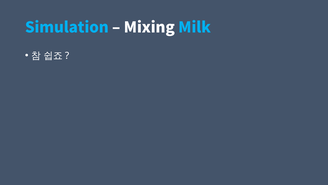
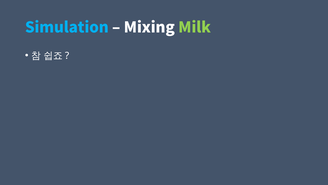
Milk colour: light blue -> light green (195, 28)
